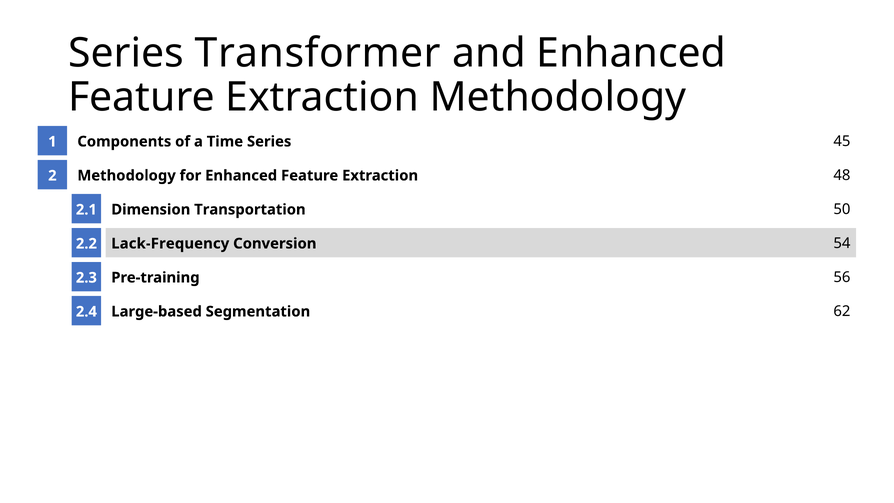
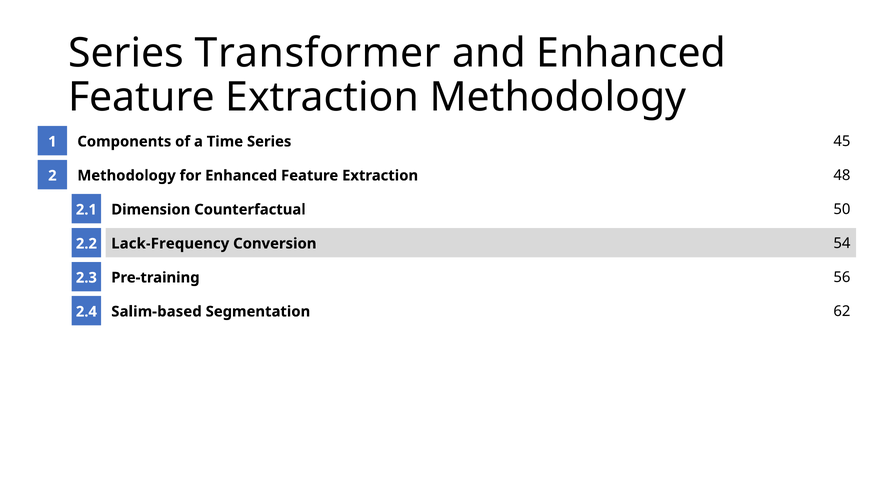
Transportation: Transportation -> Counterfactual (250, 210)
Large-based: Large-based -> Salim-based (156, 311)
